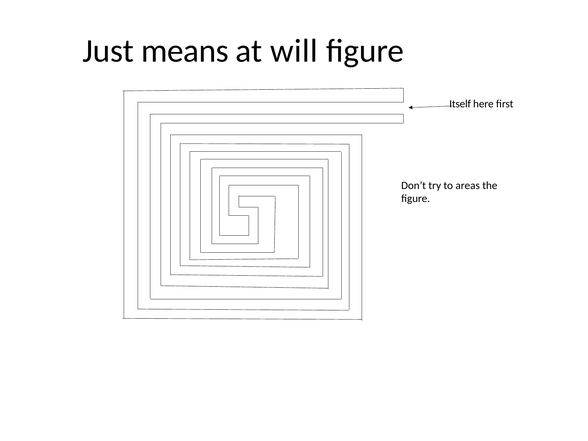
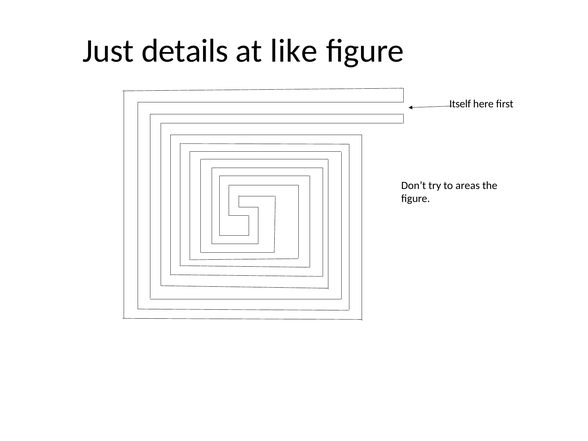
means: means -> details (185, 51)
will: will -> like (294, 51)
